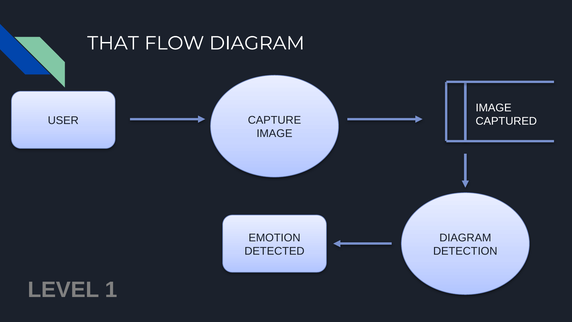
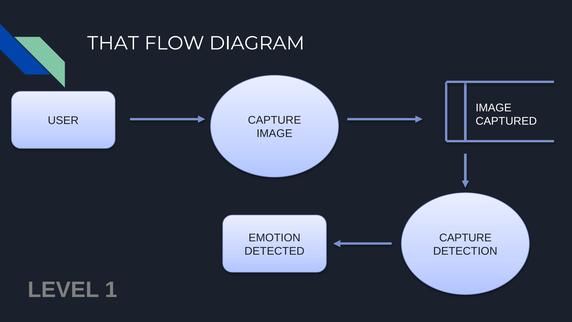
DIAGRAM: DIAGRAM -> CAPTURE (465, 238)
